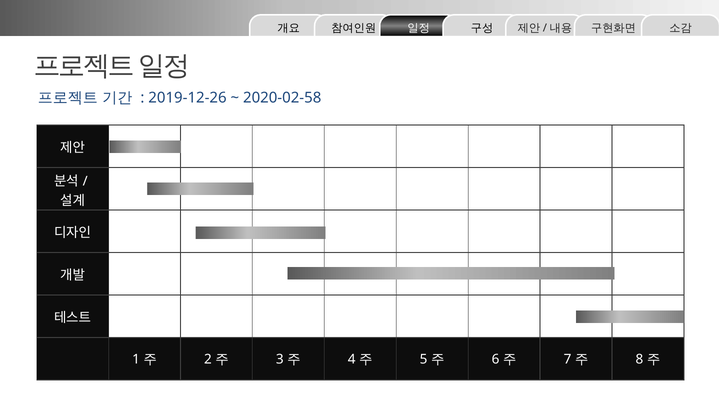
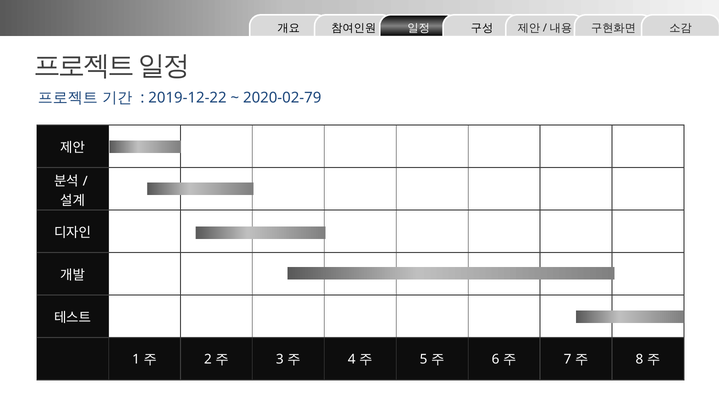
2019-12-26: 2019-12-26 -> 2019-12-22 (187, 98)
2020-02-58: 2020-02-58 -> 2020-02-79 (282, 98)
